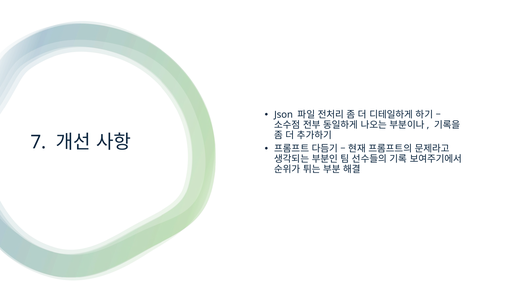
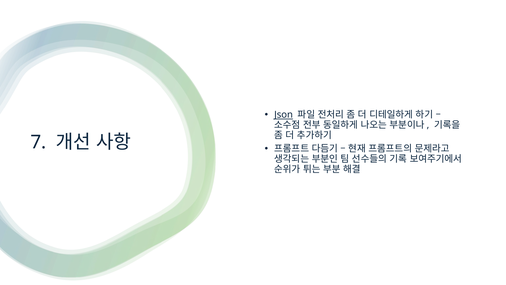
Json underline: none -> present (284, 115)
